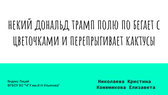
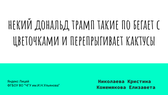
полю: полю -> такие (108, 25)
